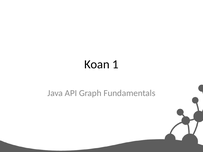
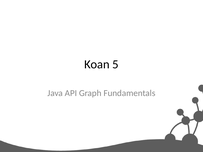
1: 1 -> 5 (115, 64)
